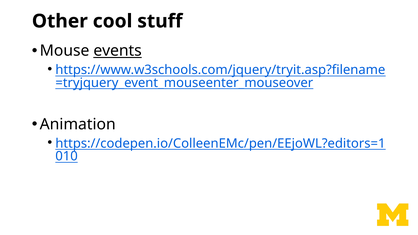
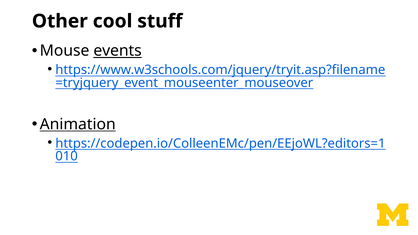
Animation underline: none -> present (78, 124)
